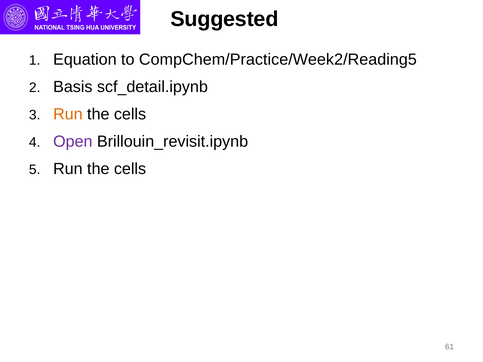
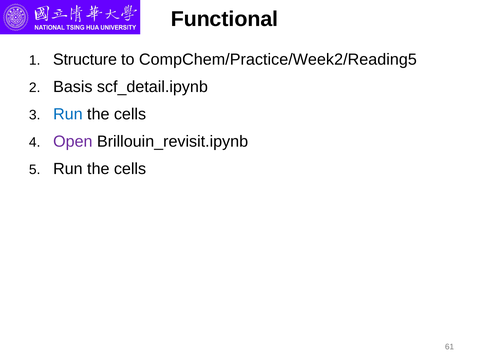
Suggested: Suggested -> Functional (224, 19)
Equation: Equation -> Structure (85, 60)
Run colour: orange -> blue (68, 114)
